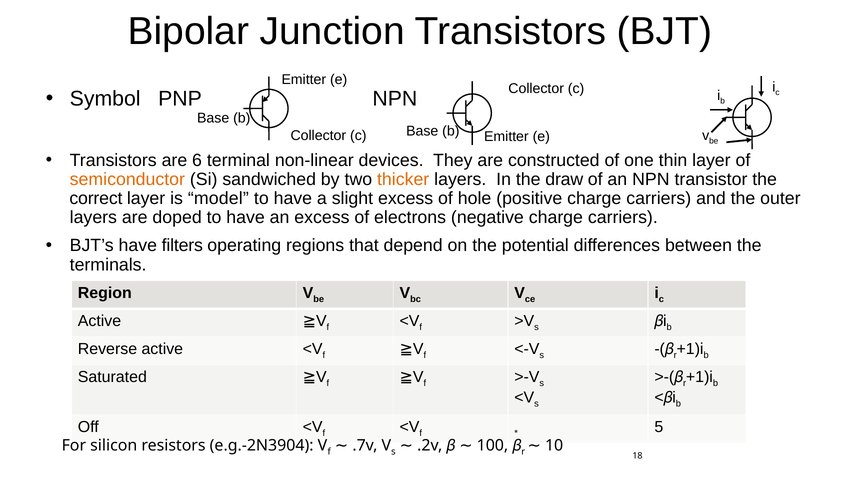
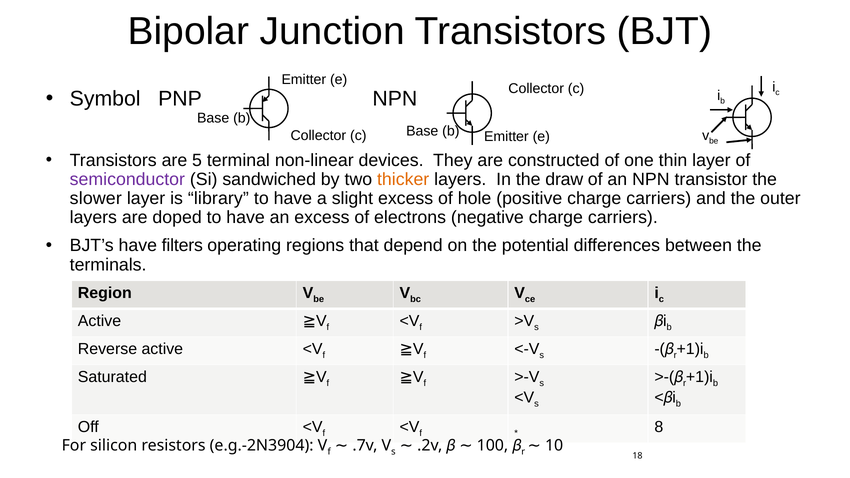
6: 6 -> 5 (197, 160)
semiconductor colour: orange -> purple (127, 179)
correct: correct -> slower (96, 199)
model: model -> library (218, 199)
5: 5 -> 8 (659, 427)
